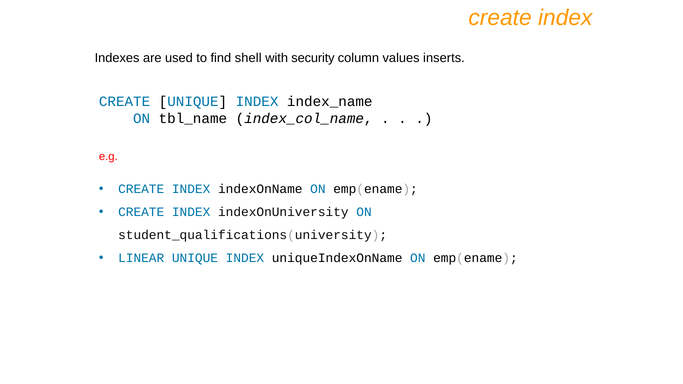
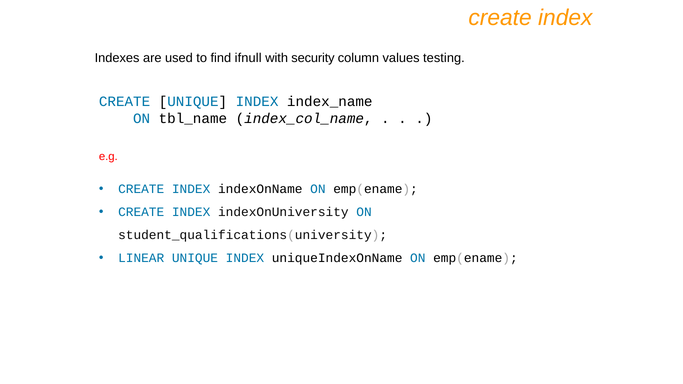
shell: shell -> ifnull (248, 58)
inserts: inserts -> testing (444, 58)
